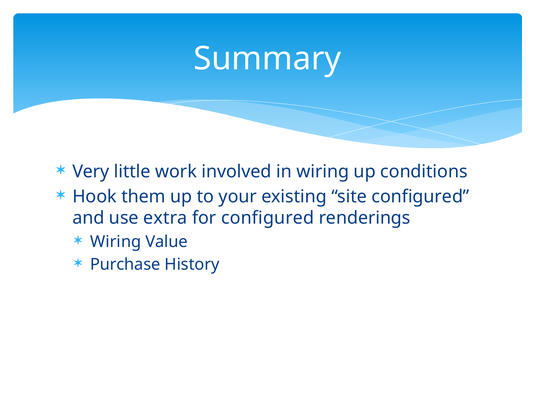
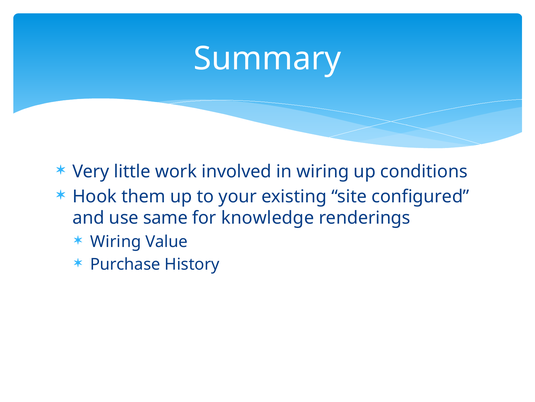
extra: extra -> same (165, 218)
for configured: configured -> knowledge (268, 218)
